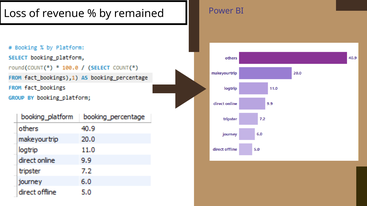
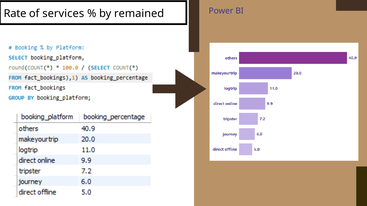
Loss: Loss -> Rate (15, 13)
revenue: revenue -> services (63, 13)
